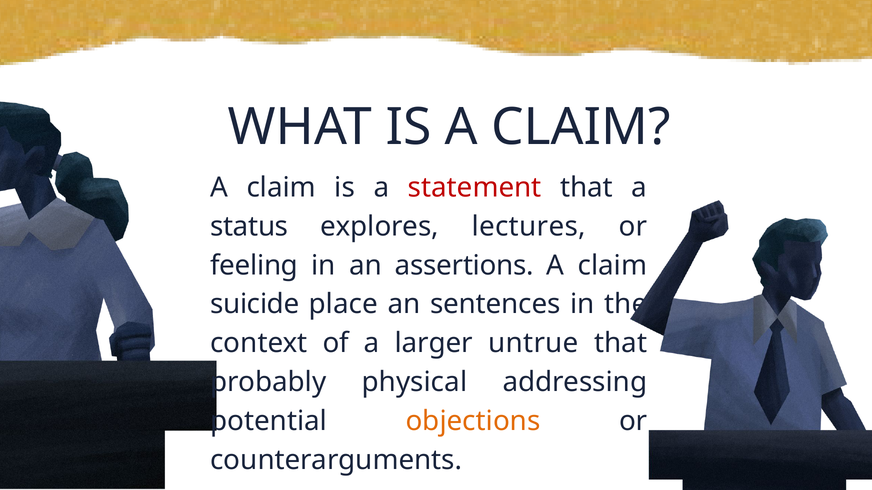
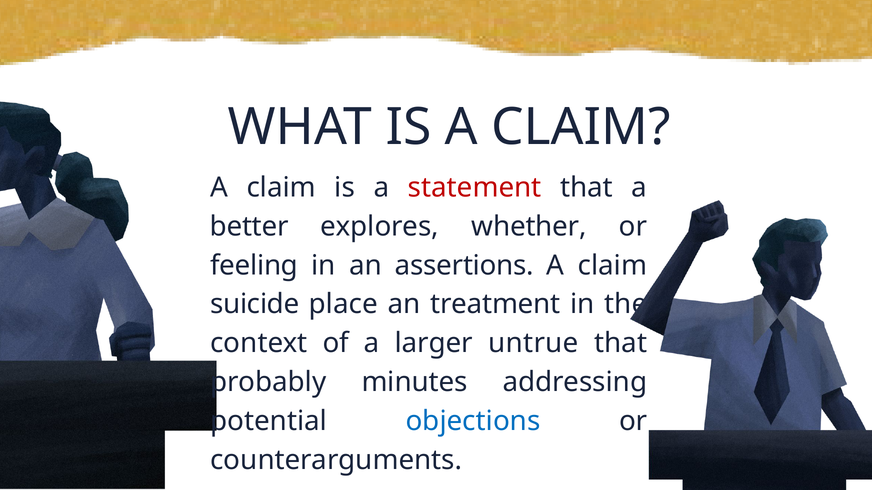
status: status -> better (249, 227)
lectures: lectures -> whether (529, 227)
sentences: sentences -> treatment (495, 305)
physical: physical -> minutes (415, 383)
objections colour: orange -> blue (473, 422)
